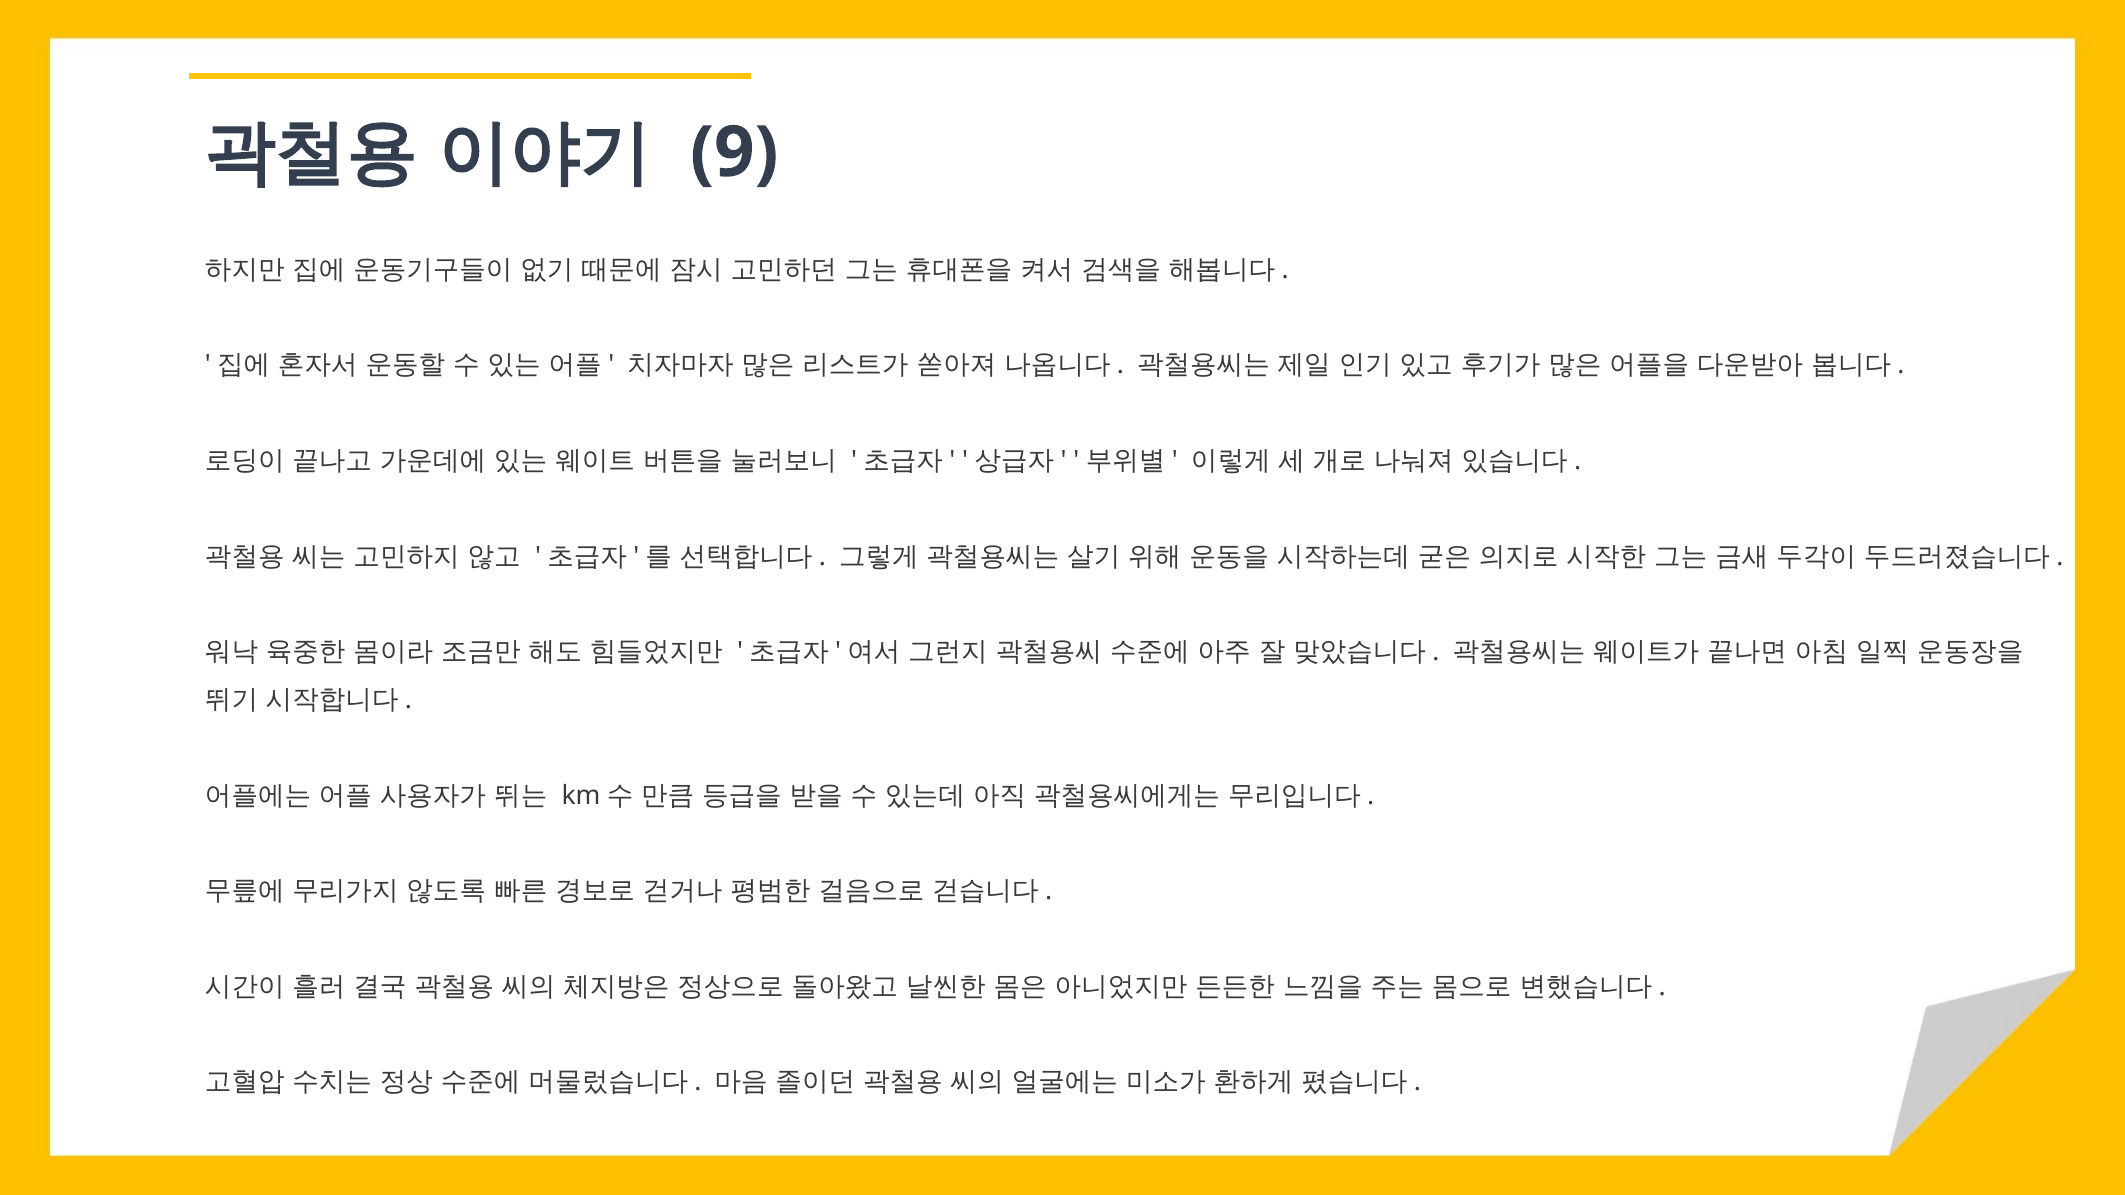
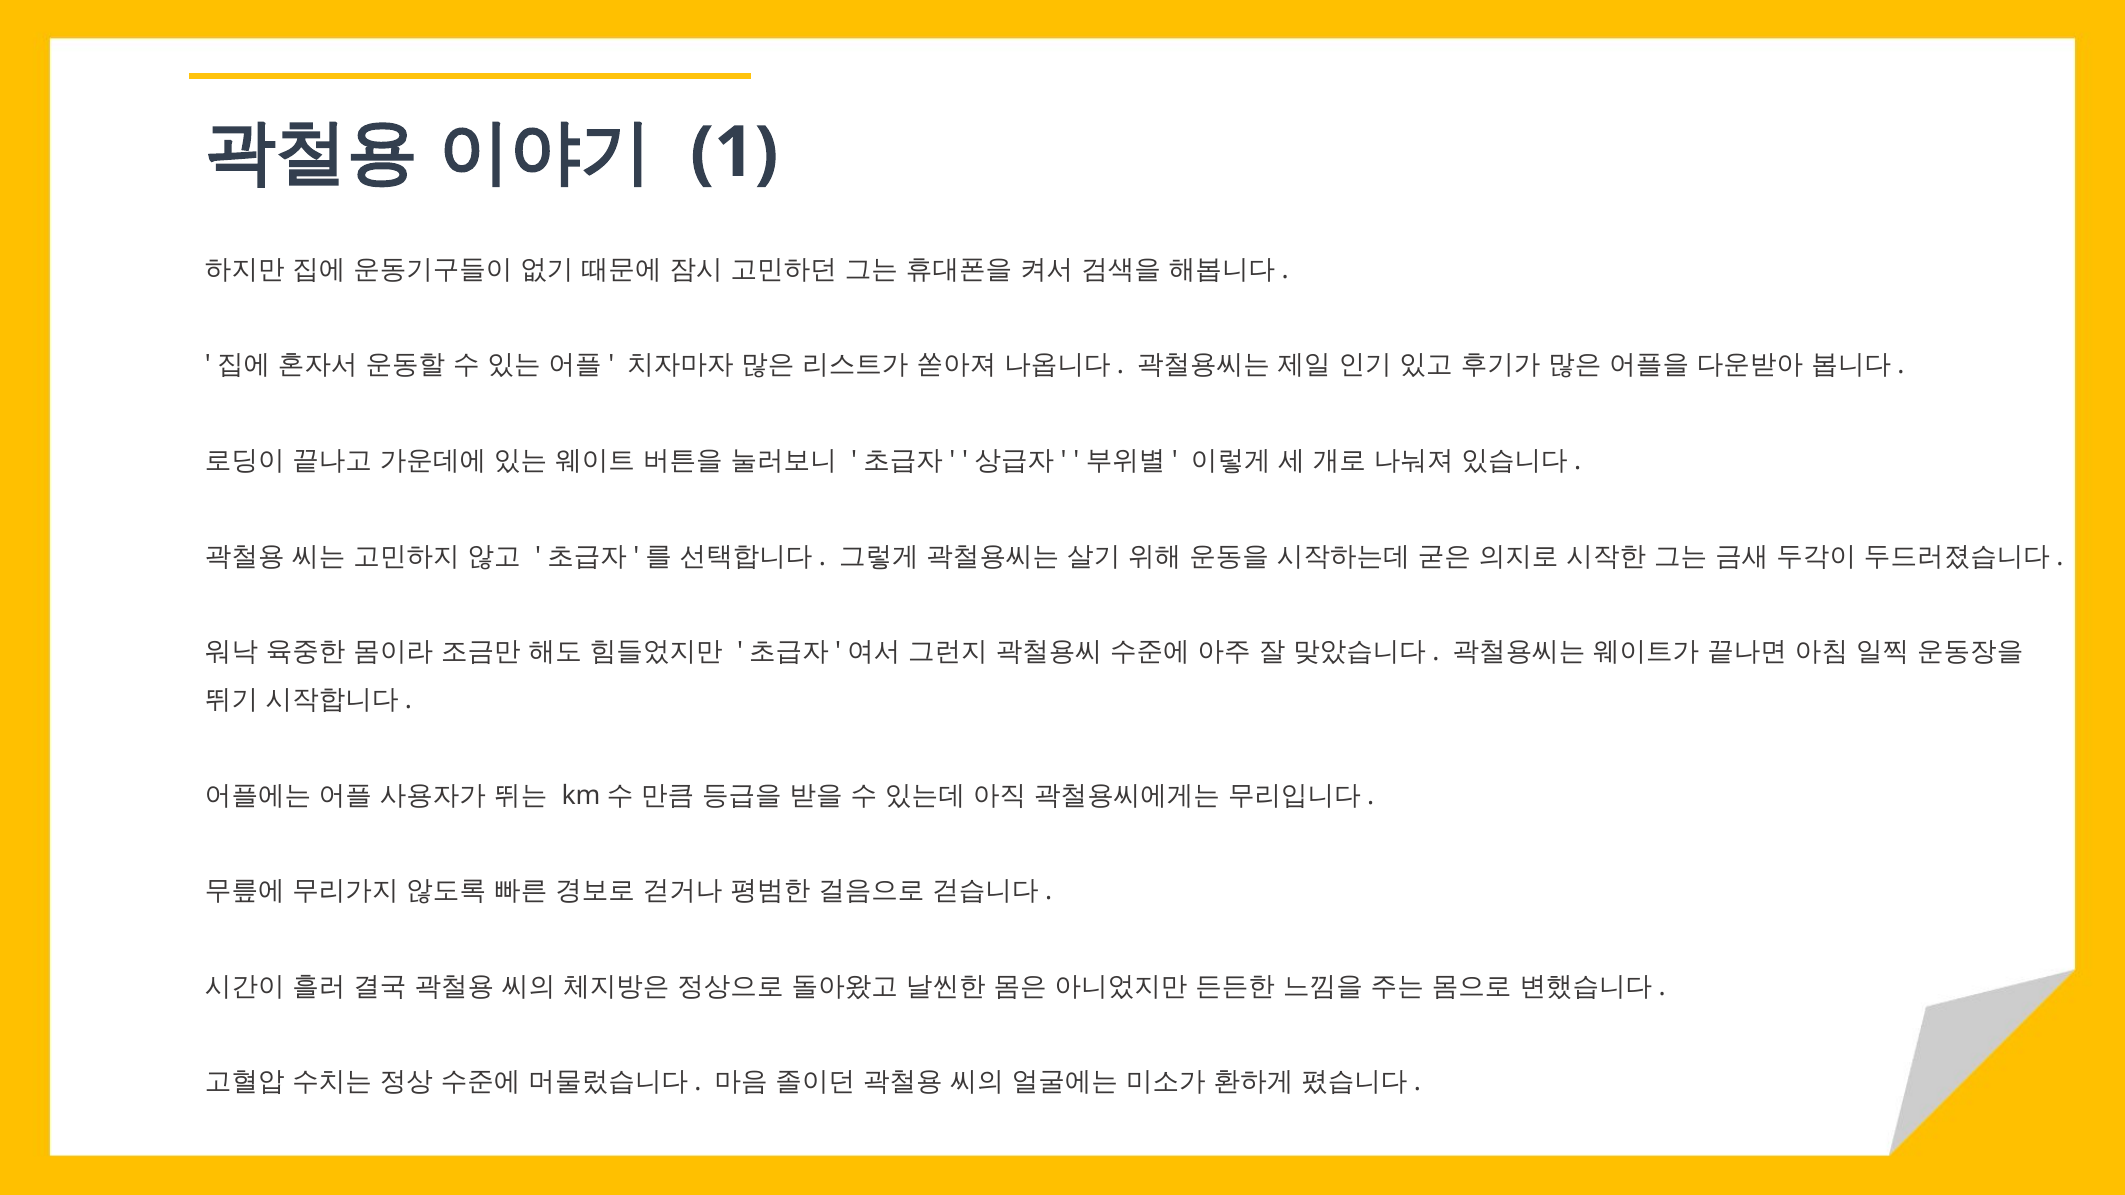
9: 9 -> 1 (734, 153)
